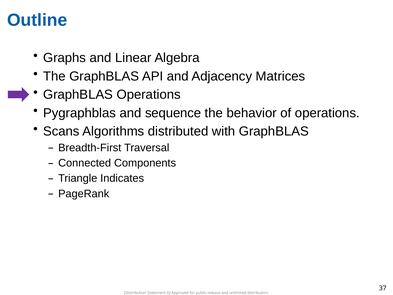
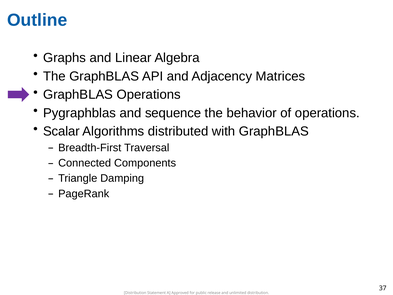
Scans: Scans -> Scalar (61, 131)
Indicates: Indicates -> Damping (122, 178)
